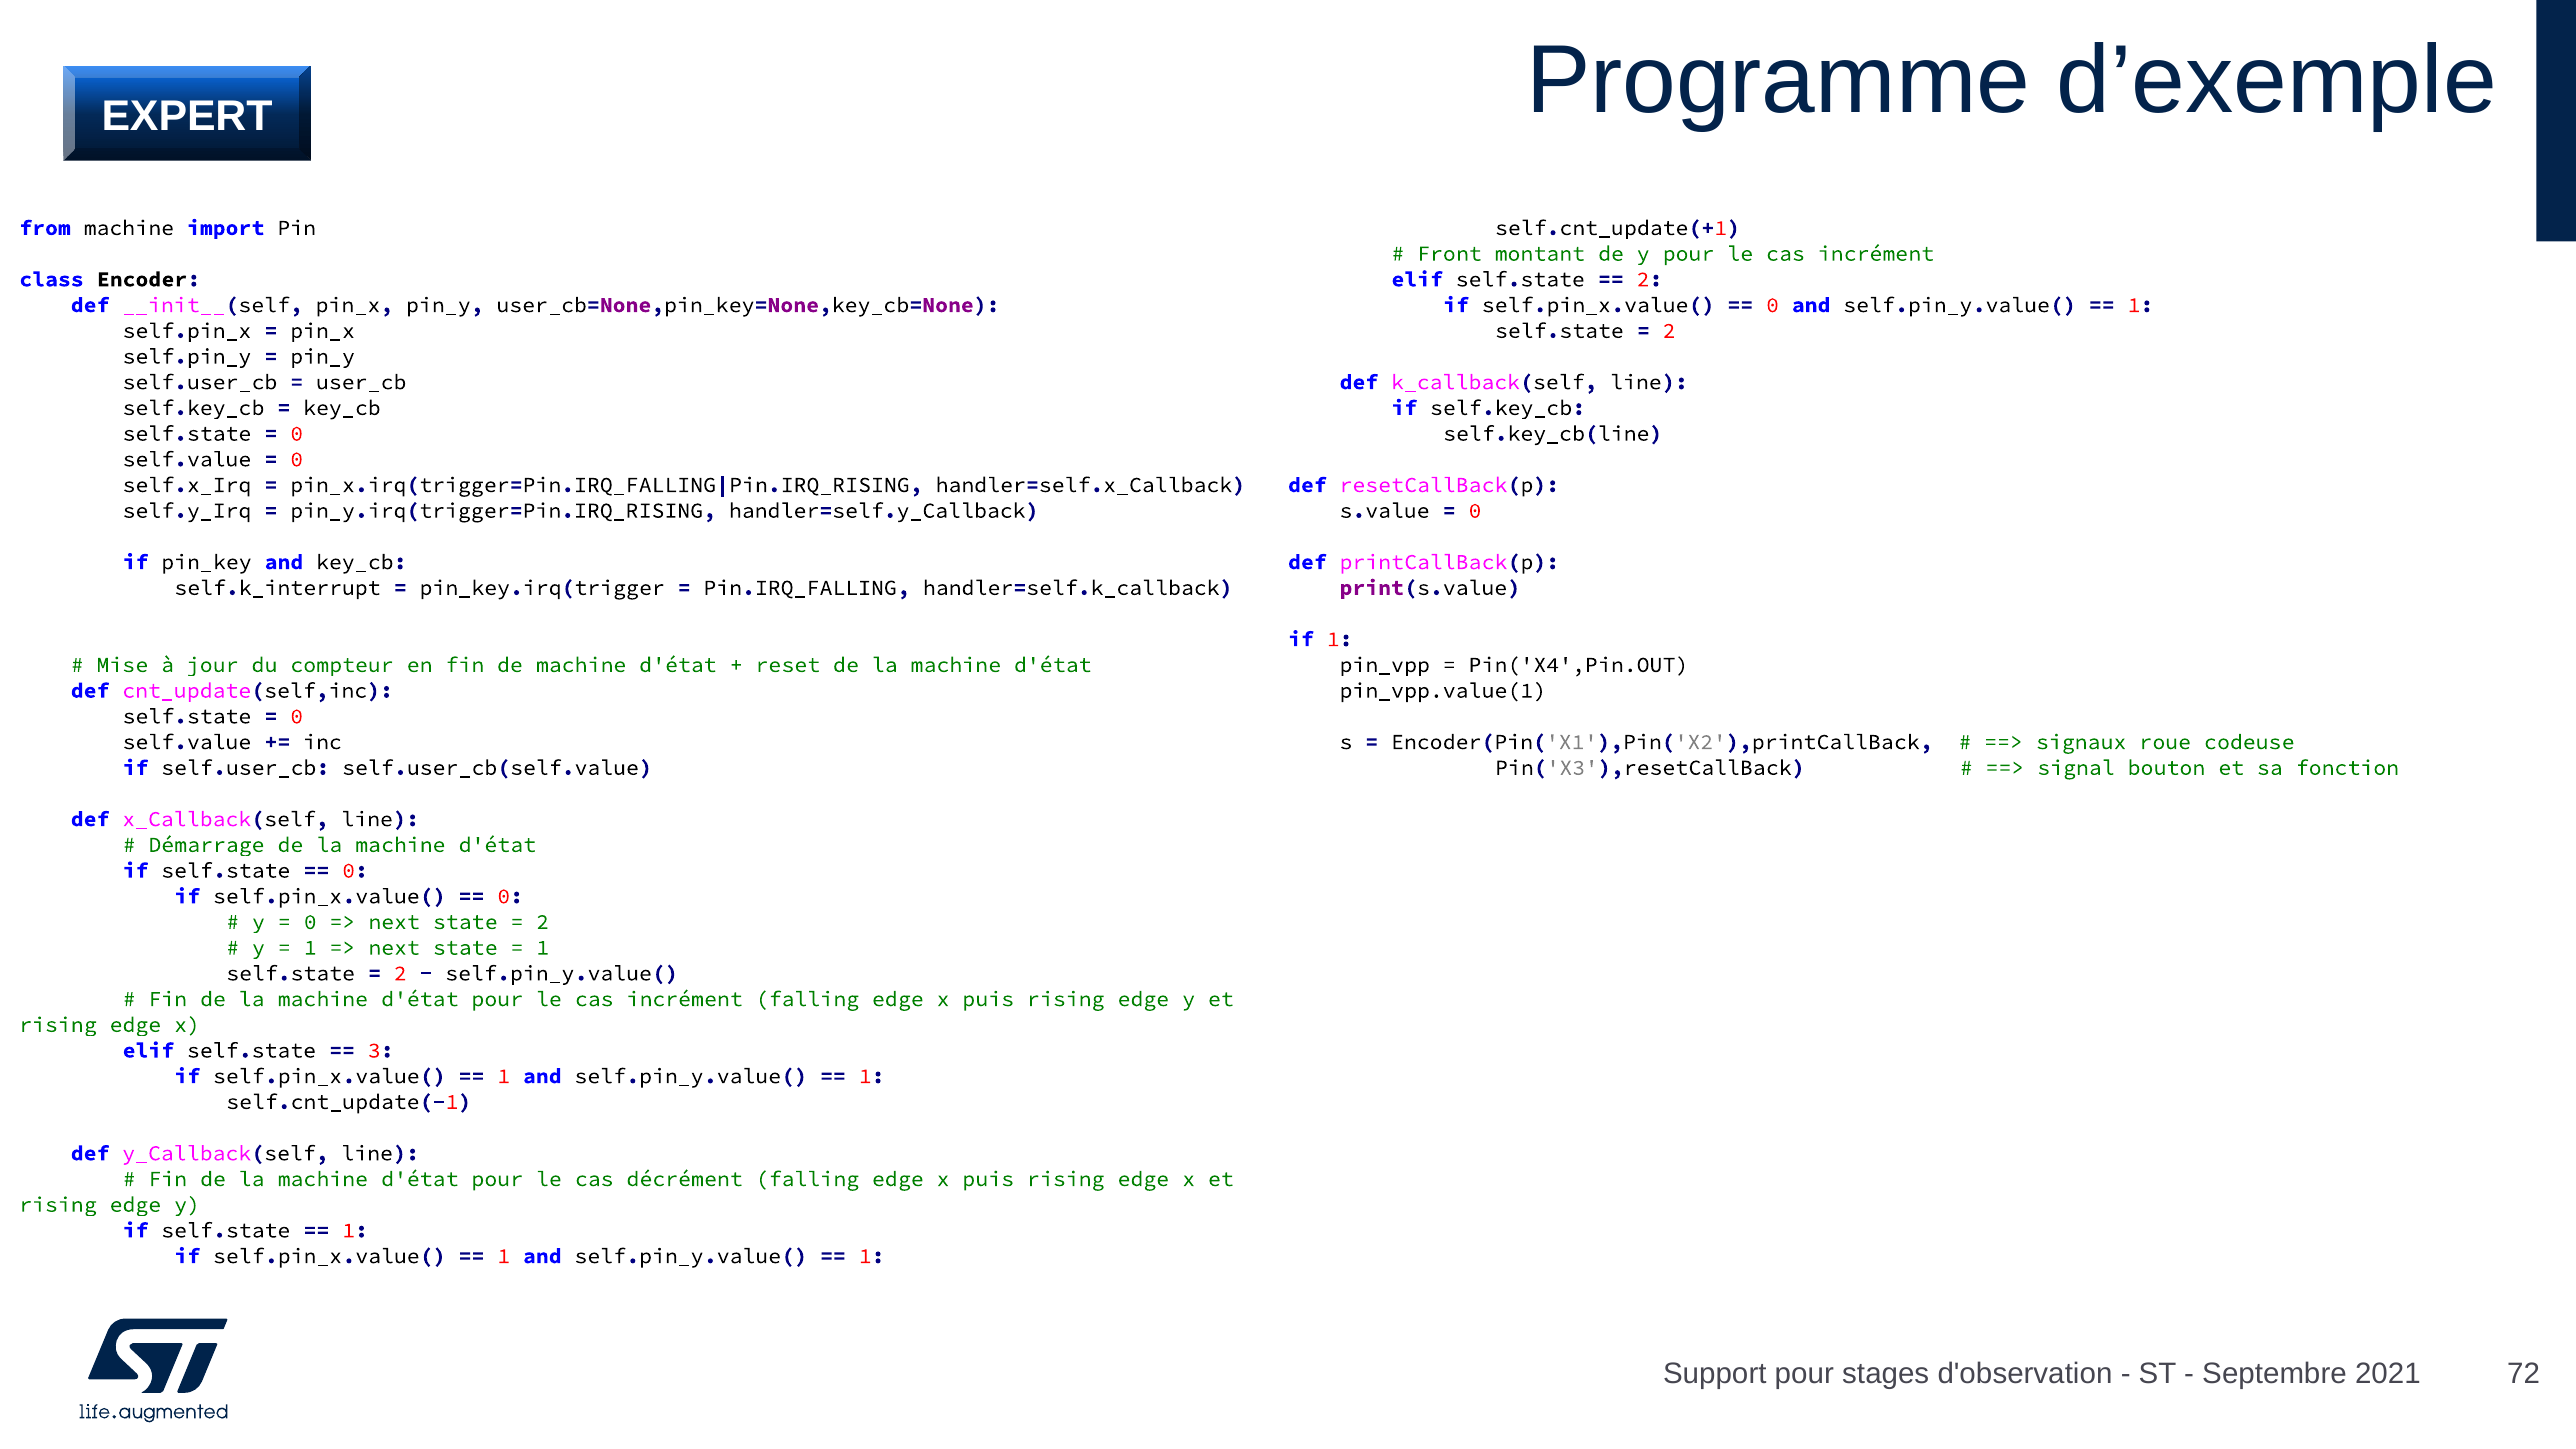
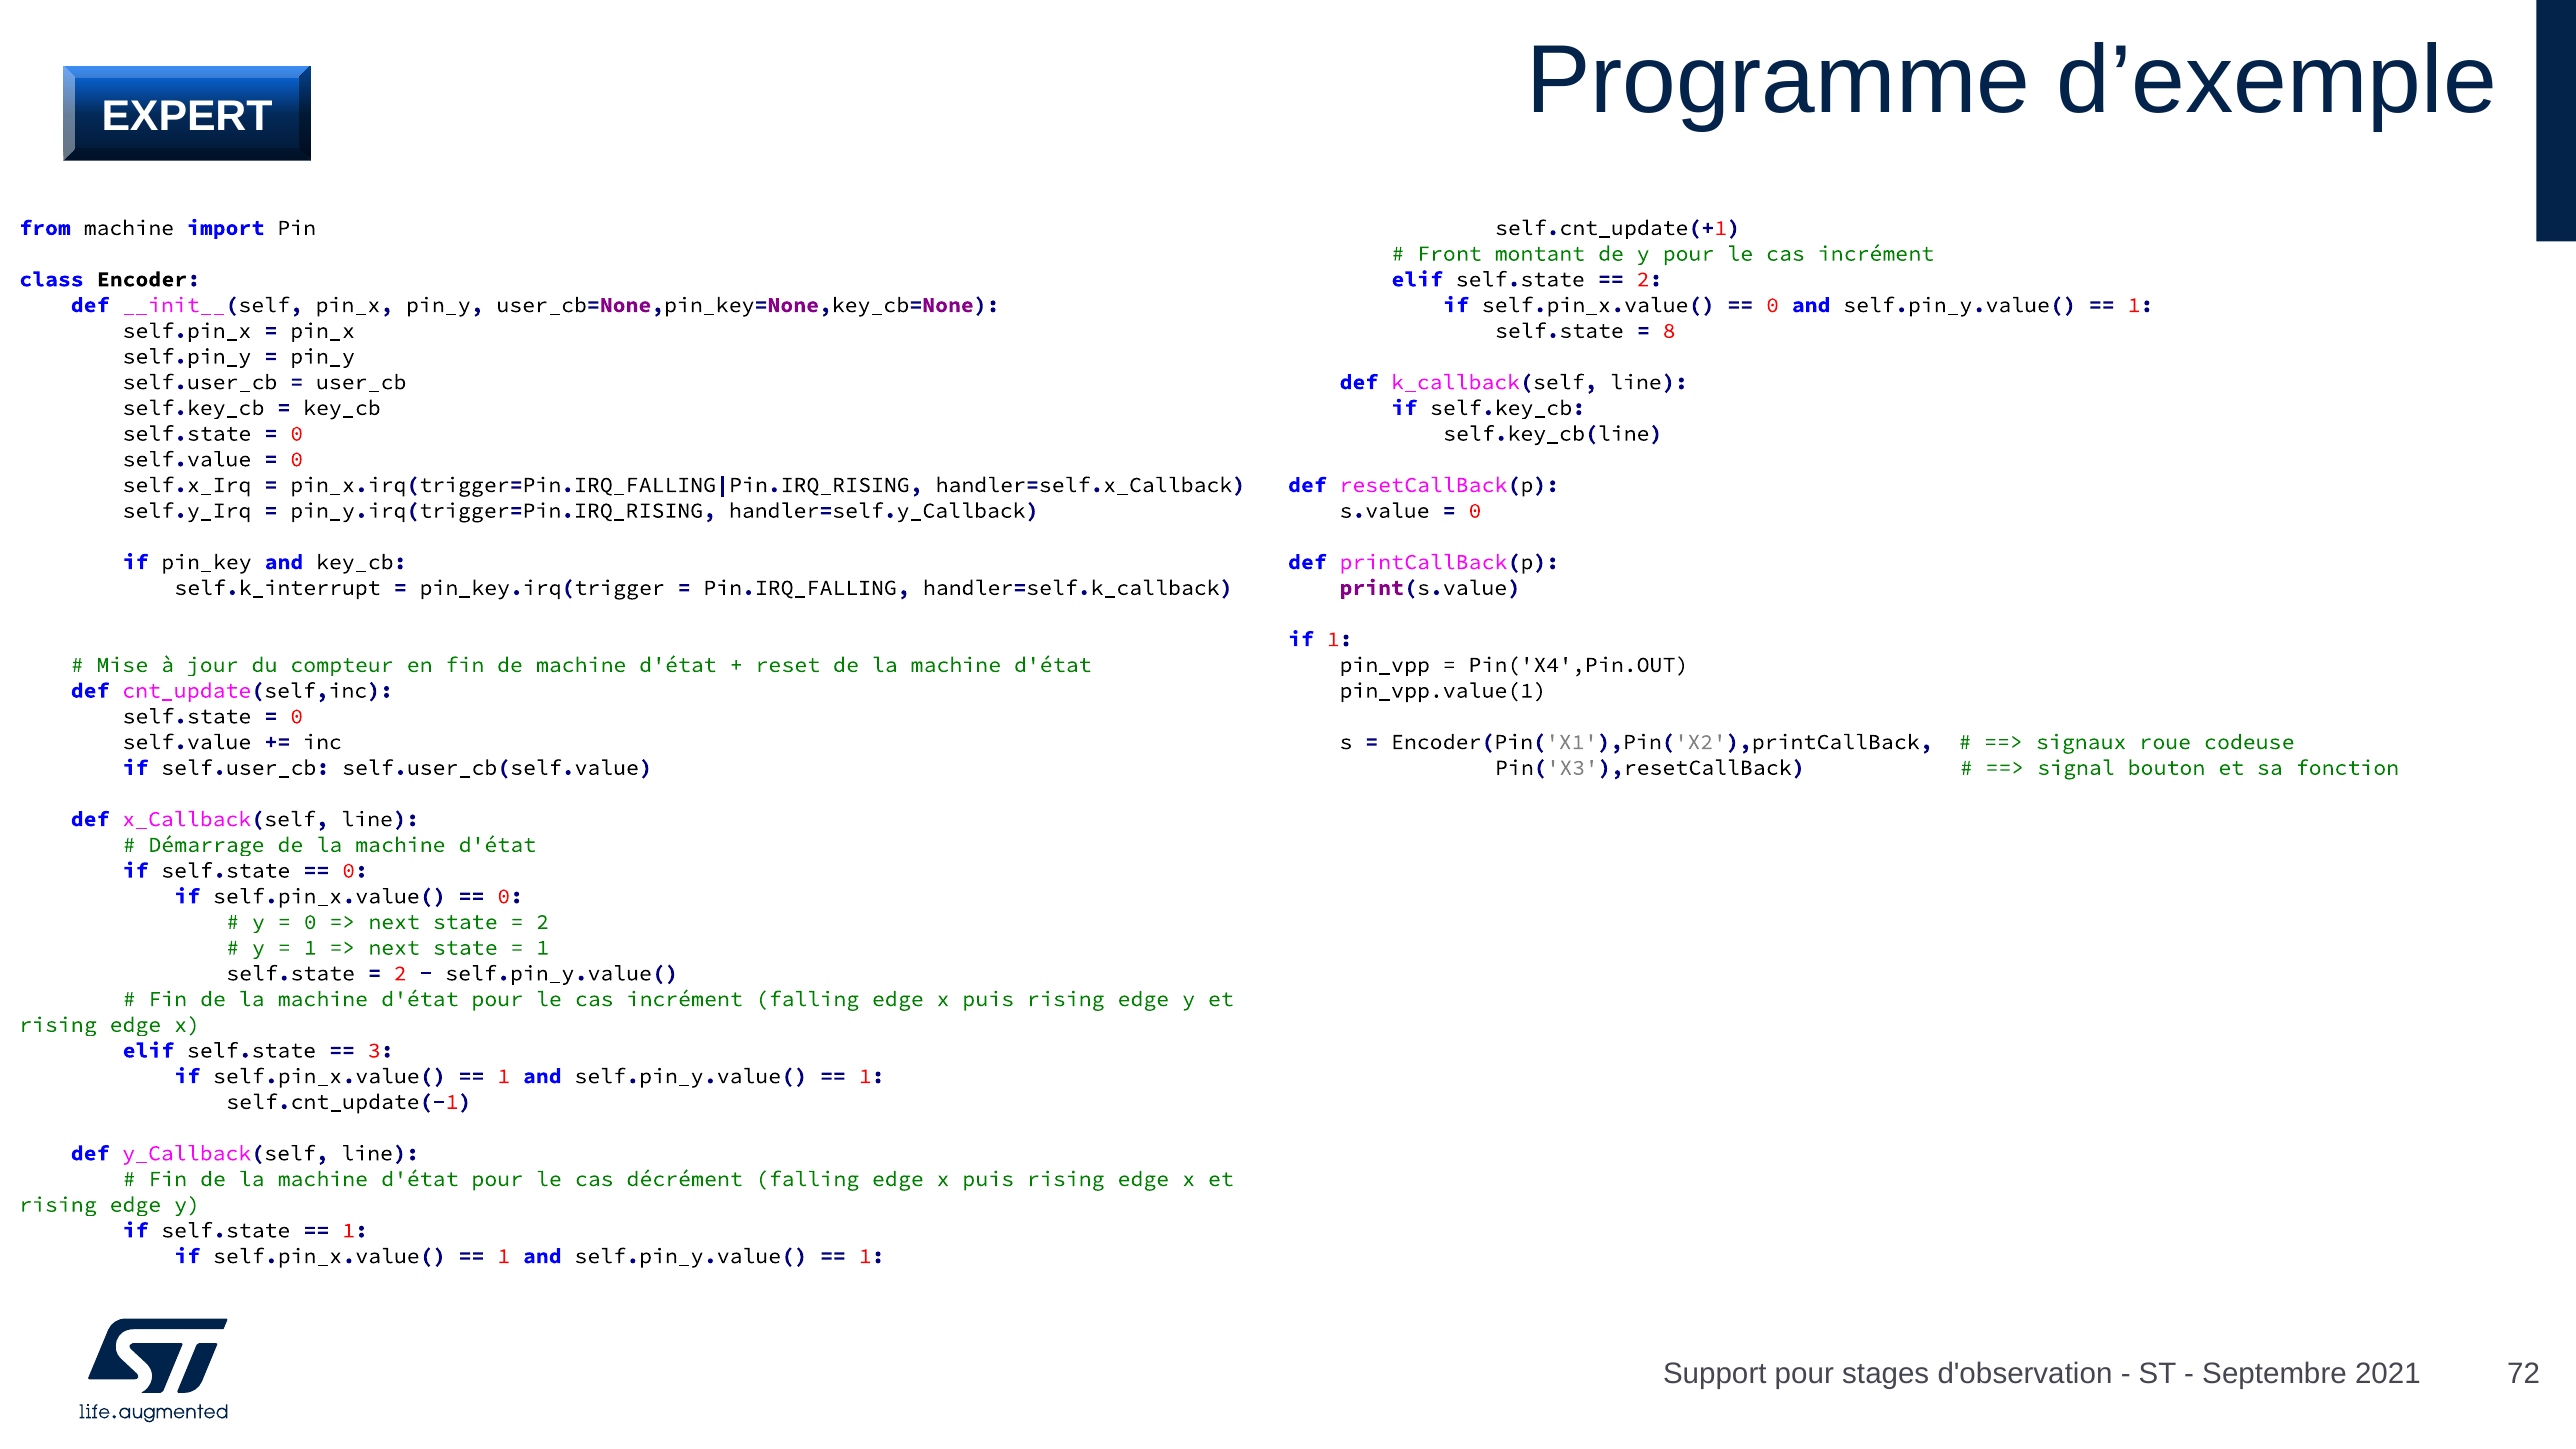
2: 2 -> 8 (1669, 331)
